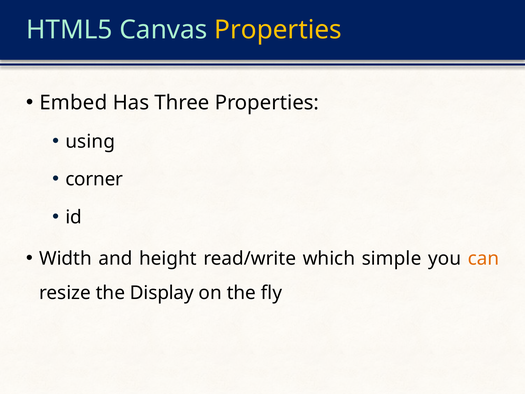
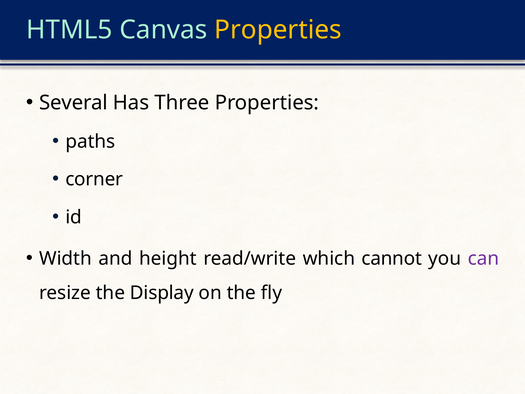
Embed: Embed -> Several (73, 103)
using: using -> paths (90, 141)
simple: simple -> cannot (392, 259)
can colour: orange -> purple (483, 259)
